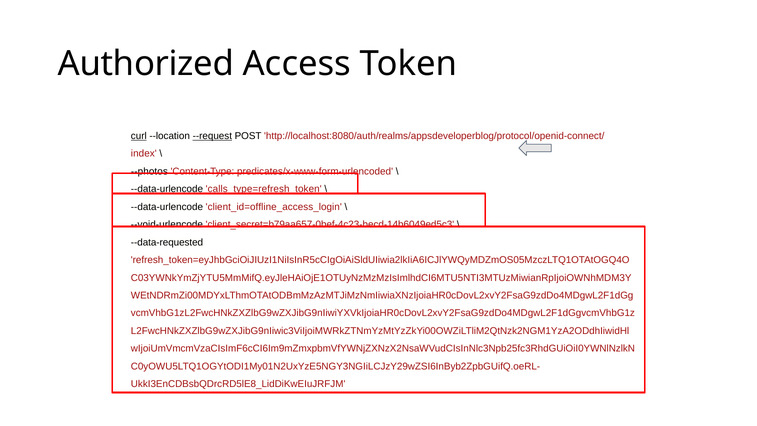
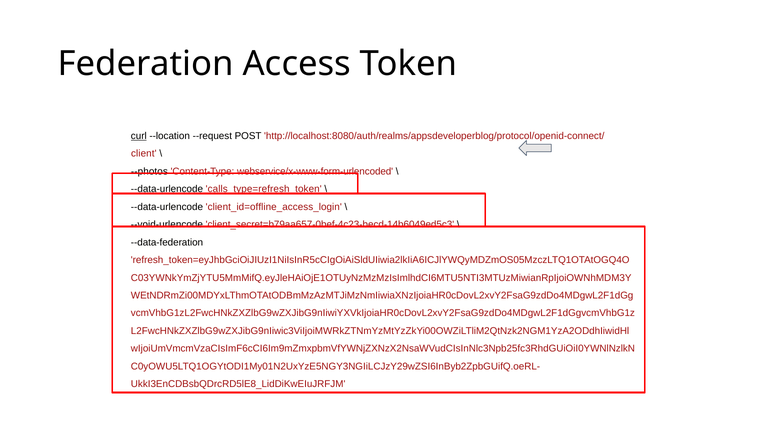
Authorized: Authorized -> Federation (146, 64)
--request underline: present -> none (212, 136)
index: index -> client (144, 154)
predicates/x-www-form-urlencoded: predicates/x-www-form-urlencoded -> webservice/x-www-form-urlencoded (315, 171)
--data-requested: --data-requested -> --data-federation (167, 242)
